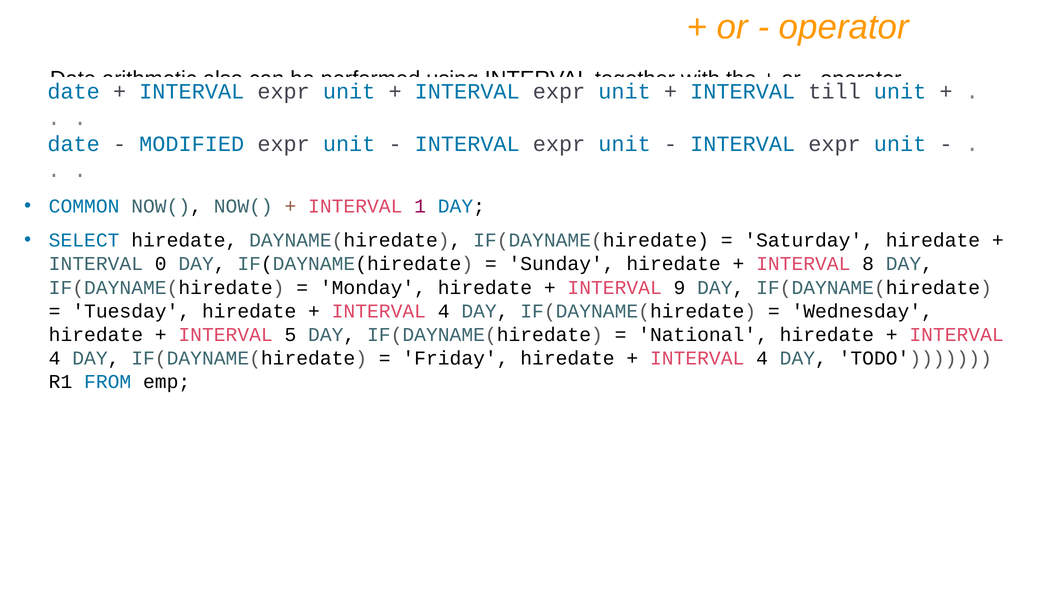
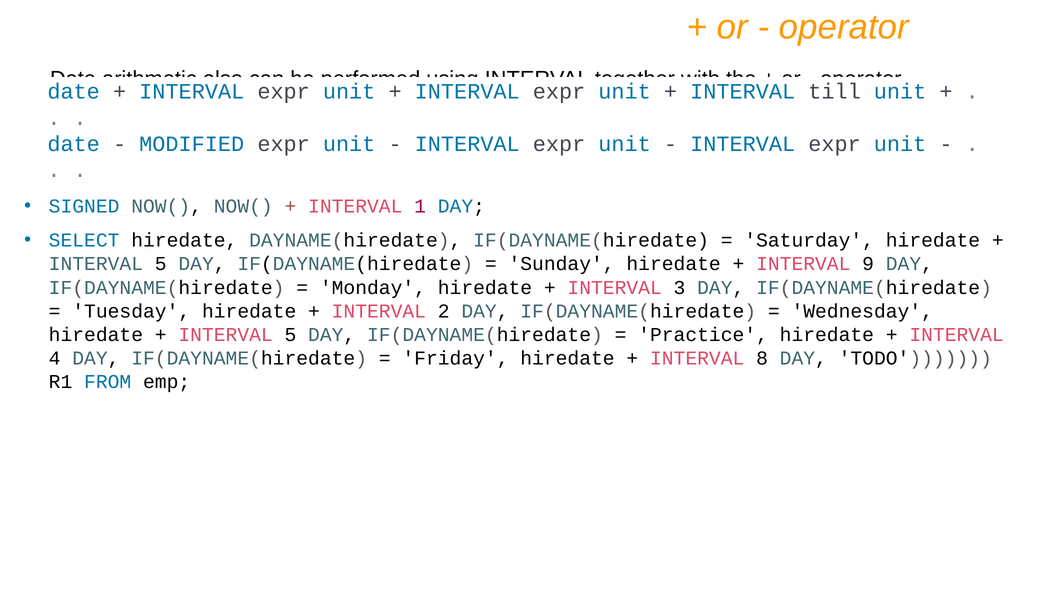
COMMON: COMMON -> SIGNED (84, 206)
0: 0 -> 5 (161, 264)
8: 8 -> 9 (868, 264)
9: 9 -> 3 (679, 287)
4: 4 -> 2 (444, 311)
National: National -> Practice (703, 334)
4: 4 -> 8 (762, 358)
